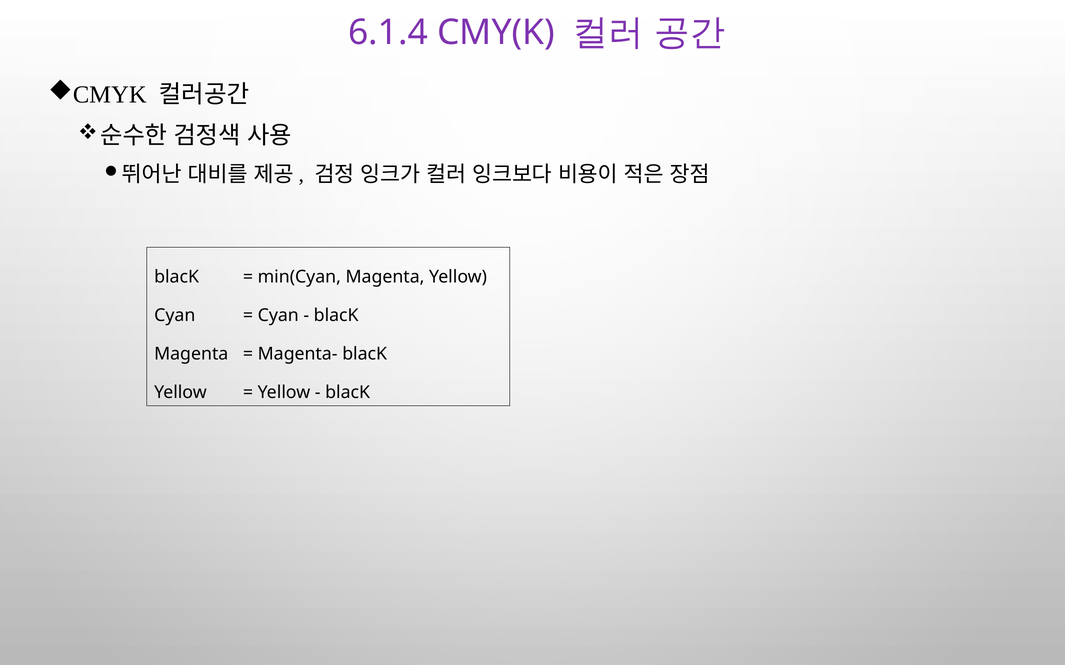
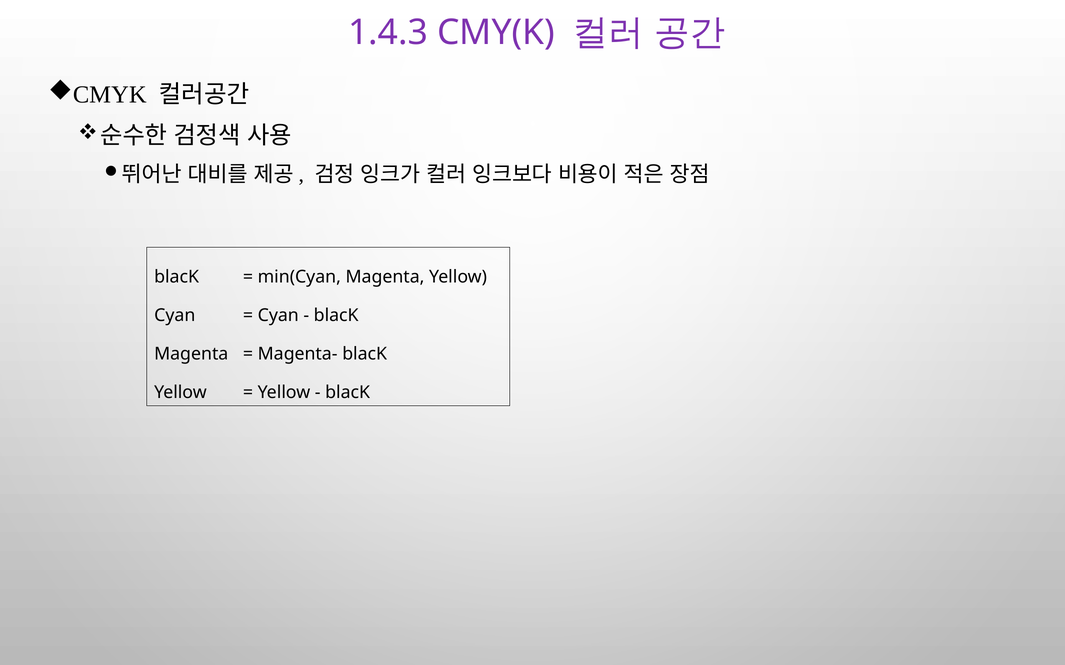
6.1.4: 6.1.4 -> 1.4.3 (388, 33)
